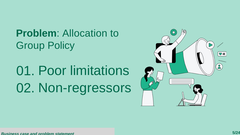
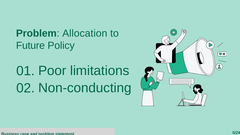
Group: Group -> Future (30, 46)
Non-regressors: Non-regressors -> Non-conducting (85, 88)
